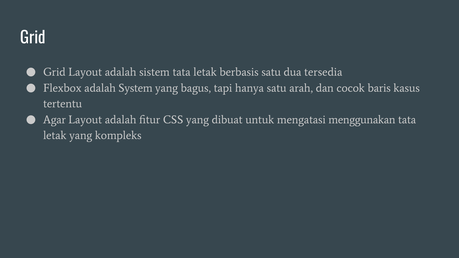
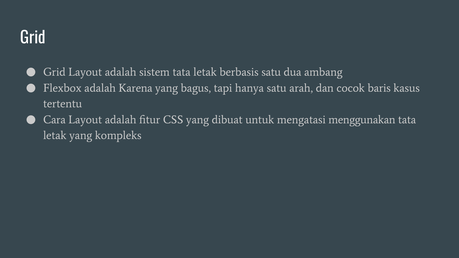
tersedia: tersedia -> ambang (323, 72)
System: System -> Karena (136, 88)
Agar: Agar -> Cara (54, 120)
